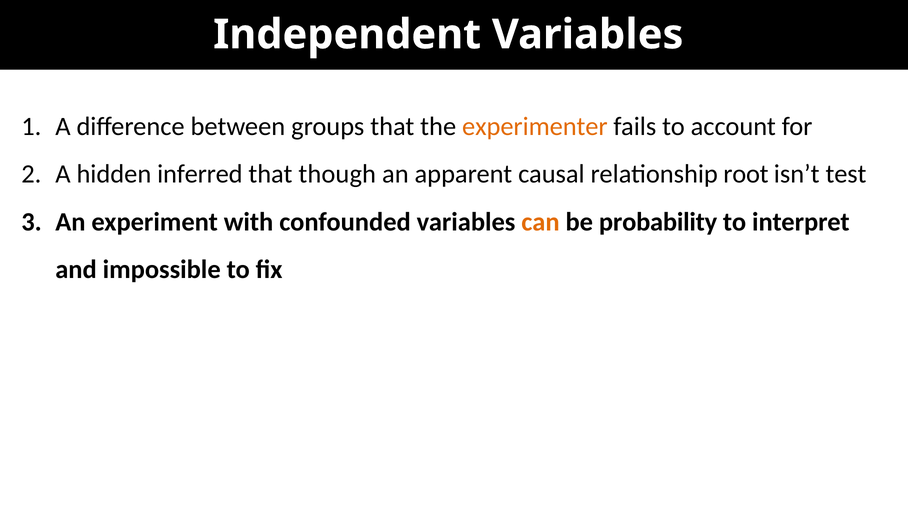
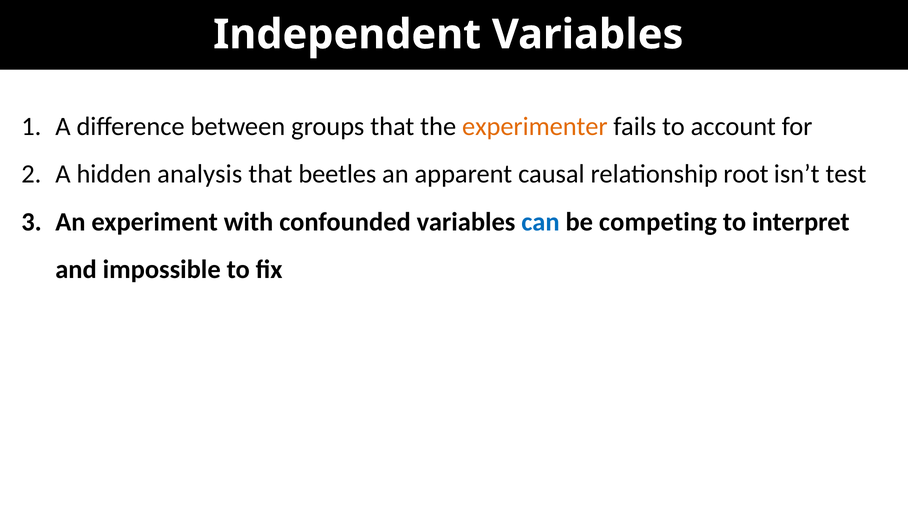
inferred: inferred -> analysis (200, 174)
though: though -> beetles (337, 174)
can colour: orange -> blue (540, 222)
probability: probability -> competing (658, 222)
